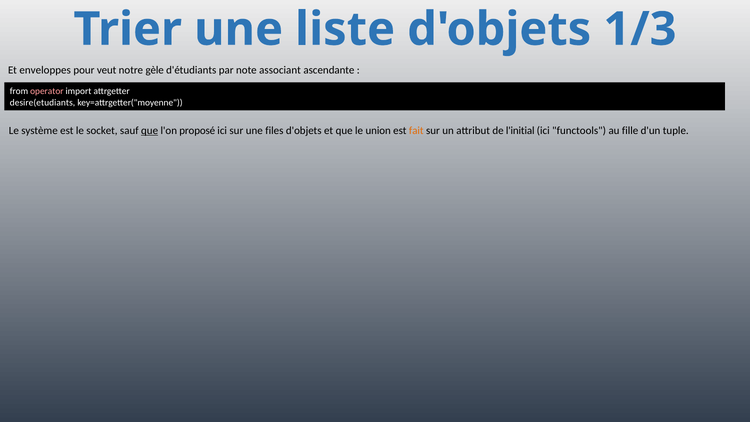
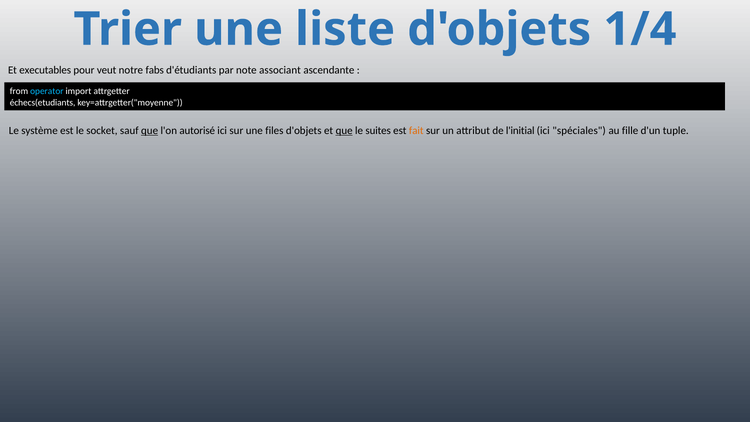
1/3: 1/3 -> 1/4 (640, 29)
enveloppes: enveloppes -> executables (45, 70)
gèle: gèle -> fabs (155, 70)
operator colour: pink -> light blue (47, 91)
desire(etudiants: desire(etudiants -> échecs(etudiants (43, 103)
proposé: proposé -> autorisé (197, 131)
que underline: none -> present (344, 131)
union: union -> suites (378, 131)
functools: functools -> spéciales (579, 131)
